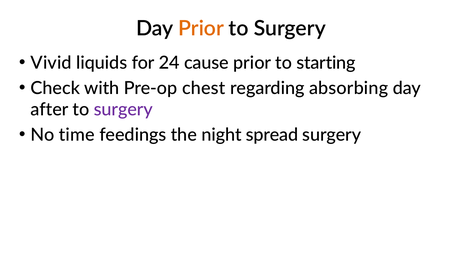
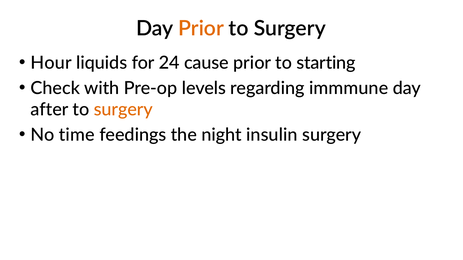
Vivid: Vivid -> Hour (51, 63)
chest: chest -> levels (204, 88)
absorbing: absorbing -> immmune (349, 88)
surgery colour: purple -> orange (123, 110)
spread: spread -> insulin (272, 135)
